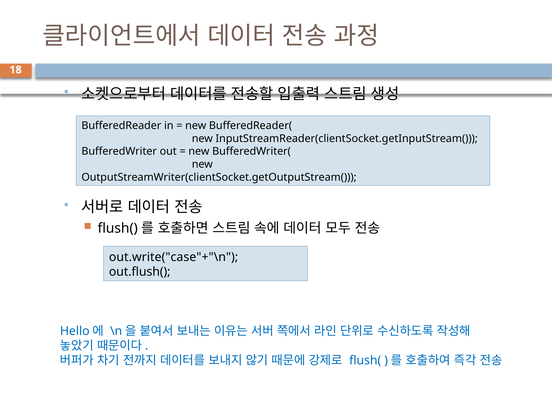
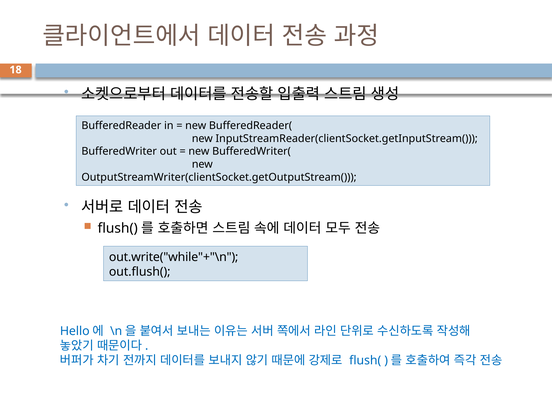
out.write("case"+"\n: out.write("case"+"\n -> out.write("while"+"\n (174, 257)
